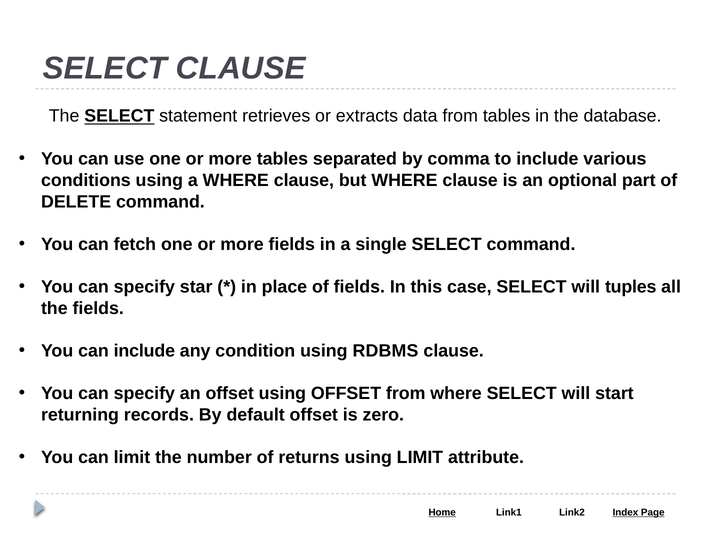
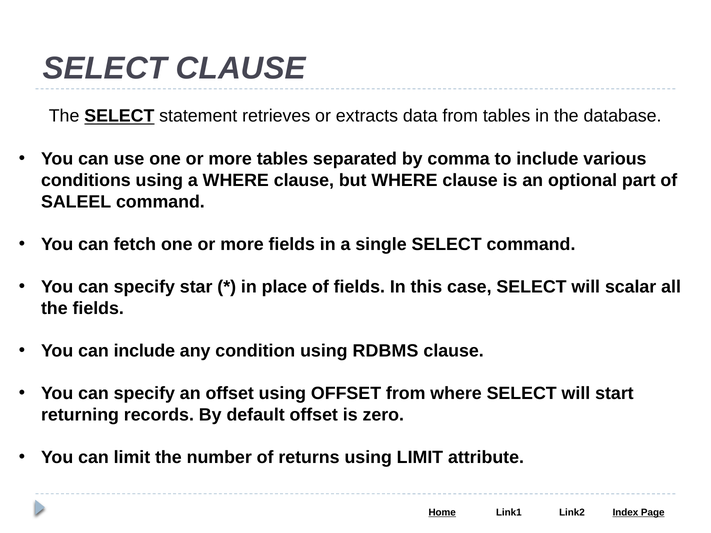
DELETE: DELETE -> SALEEL (76, 202)
tuples: tuples -> scalar (631, 287)
